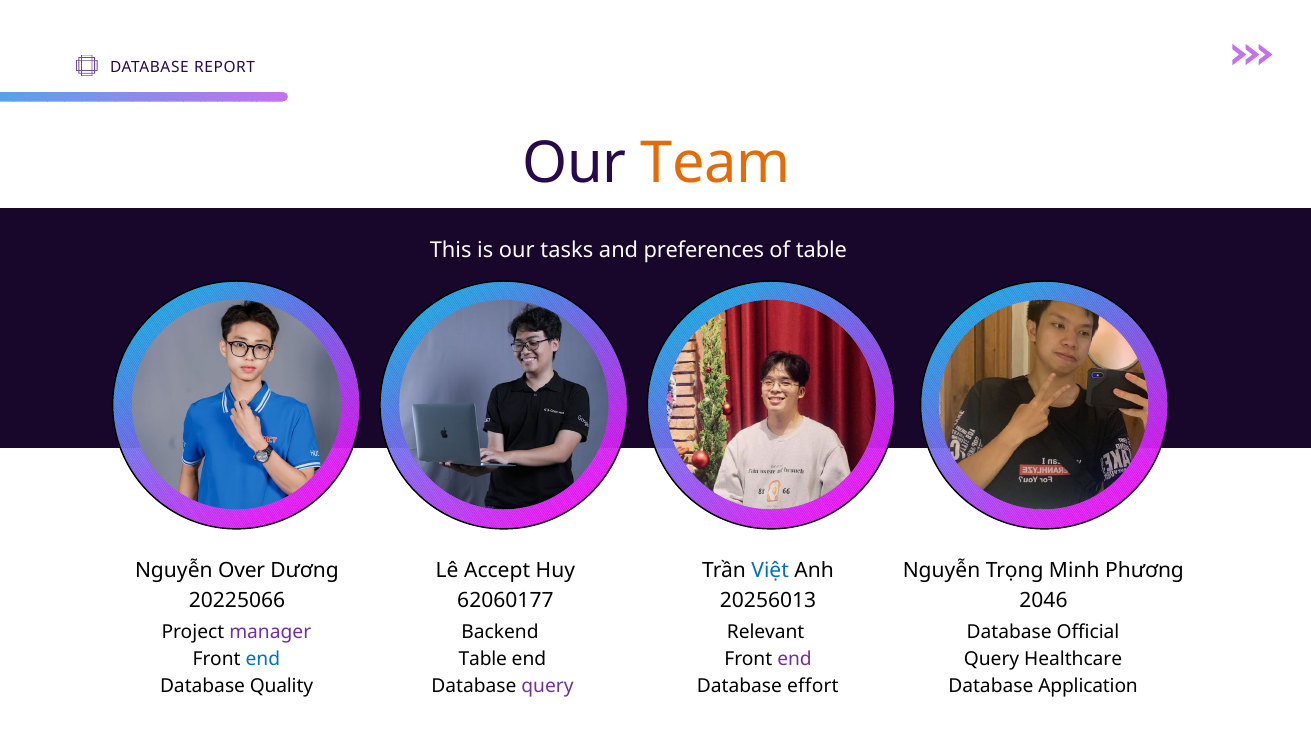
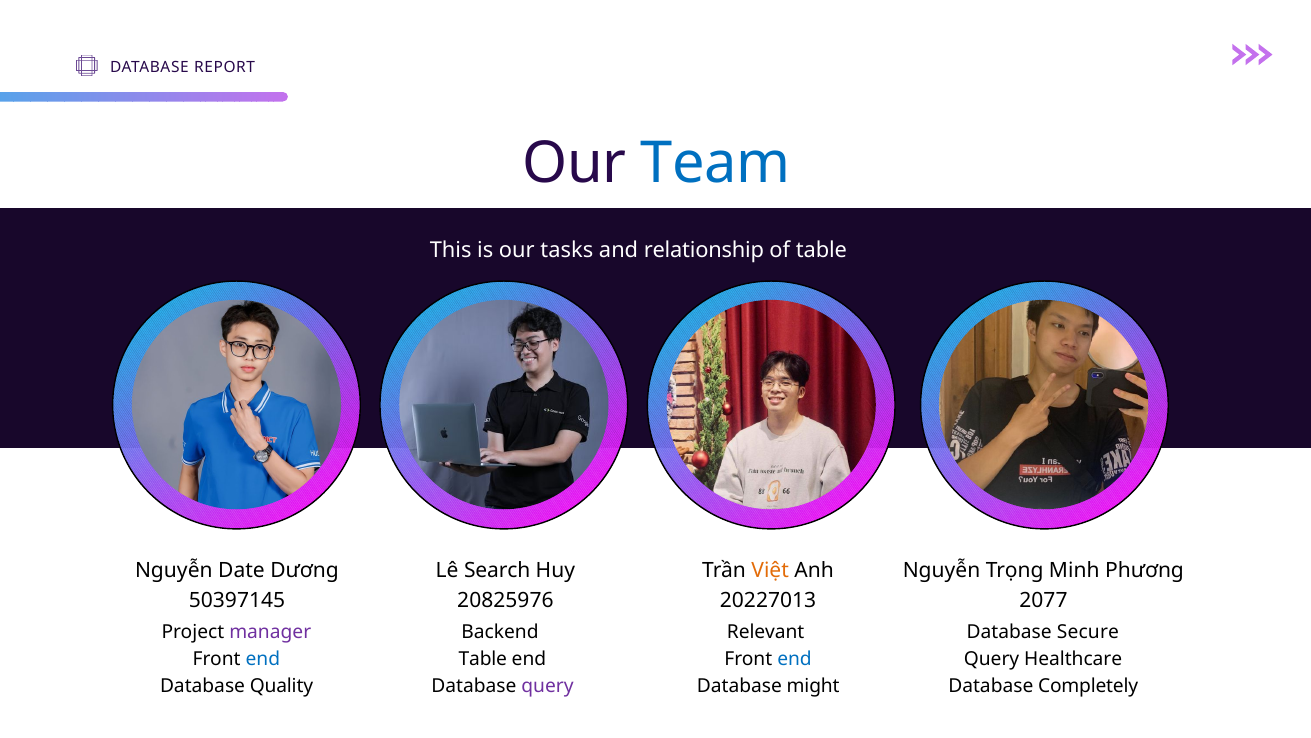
Team colour: orange -> blue (716, 163)
preferences: preferences -> relationship (704, 250)
Over: Over -> Date (241, 570)
Accept: Accept -> Search (497, 570)
Việt colour: blue -> orange (770, 570)
20225066: 20225066 -> 50397145 (237, 600)
62060177: 62060177 -> 20825976 (505, 600)
20256013: 20256013 -> 20227013 (768, 600)
2046: 2046 -> 2077 (1043, 600)
Official: Official -> Secure (1088, 631)
end colour: purple -> blue (795, 658)
effort: effort -> might (813, 685)
Application: Application -> Completely (1088, 685)
